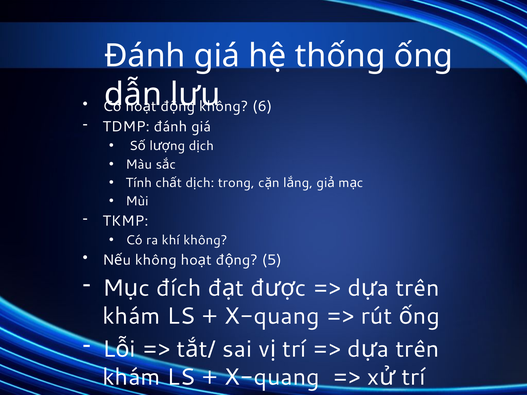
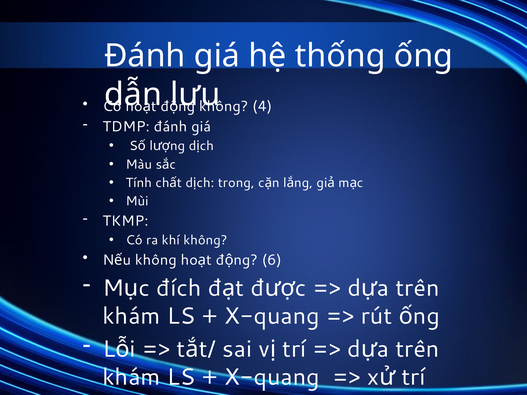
6: 6 -> 4 (262, 106)
5: 5 -> 6 (272, 260)
